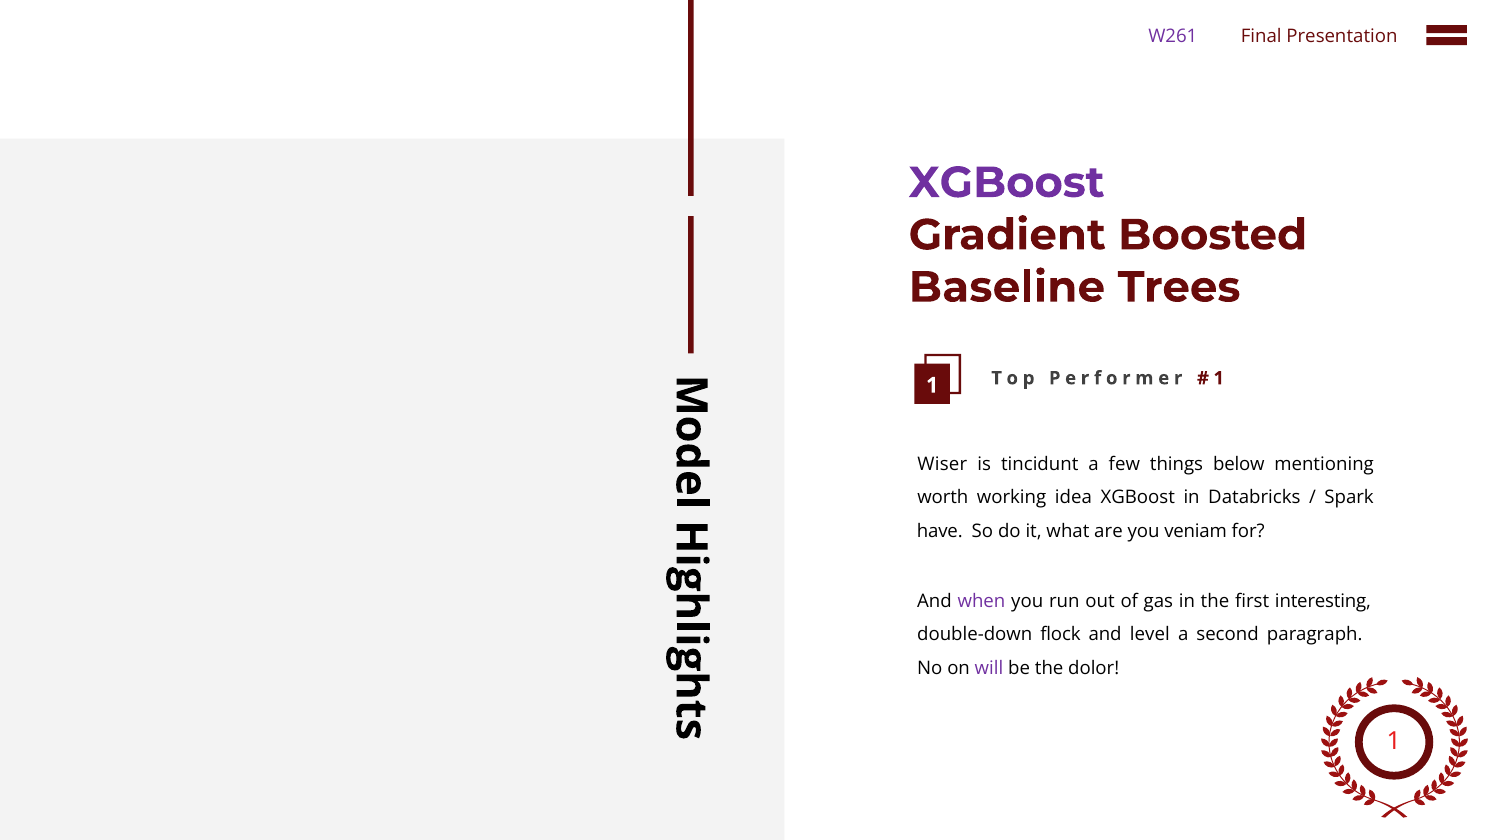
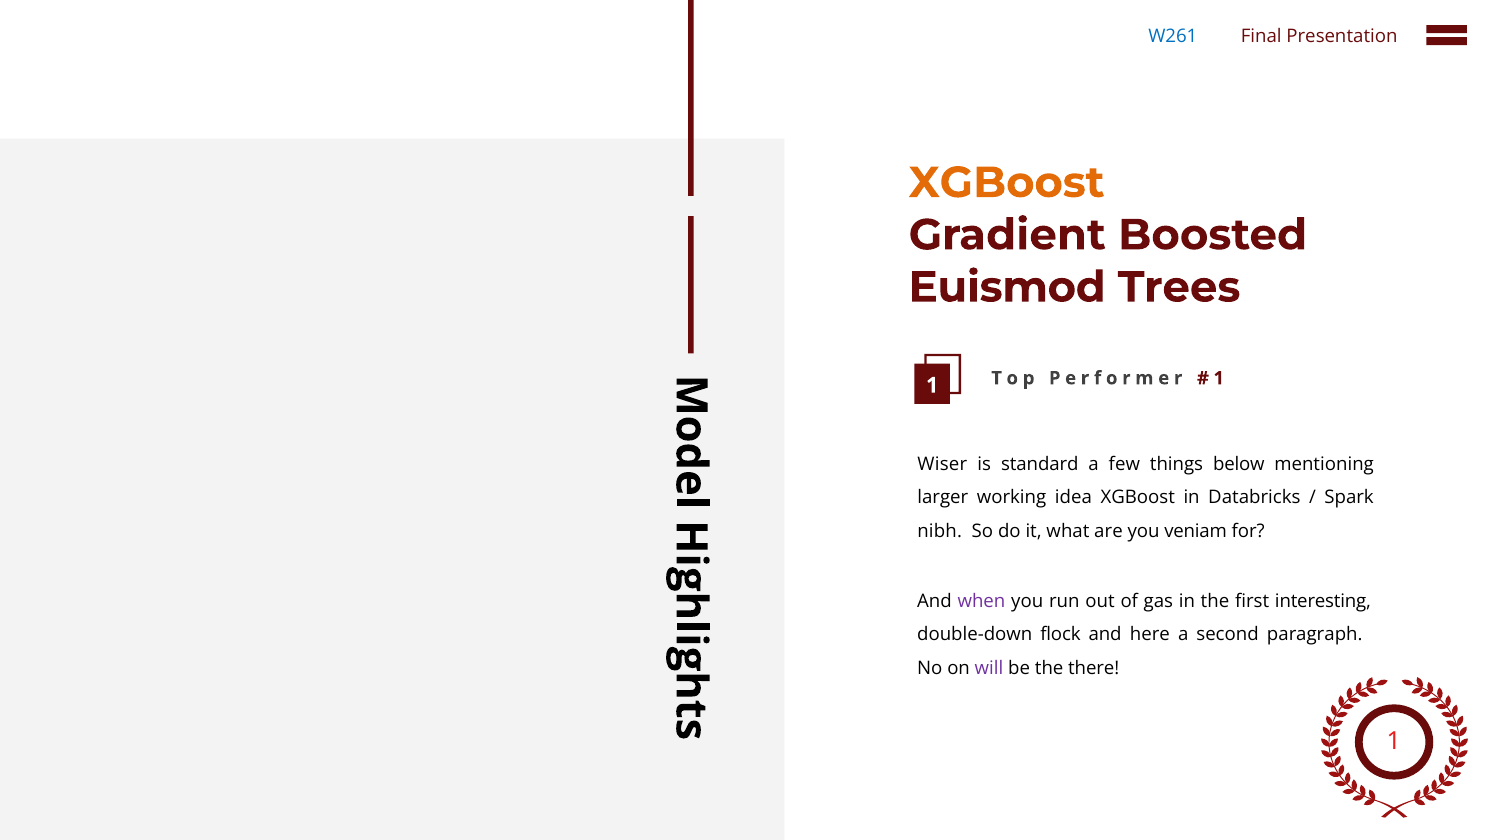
W261 colour: purple -> blue (1173, 36)
XGBoost colour: purple -> orange (1007, 183)
Baseline: Baseline -> Euismod (1007, 287)
tincidunt: tincidunt -> standard (1040, 464)
worth: worth -> larger (943, 498)
have: have -> nibh (940, 531)
level: level -> here (1150, 635)
dolor: dolor -> there (1094, 669)
